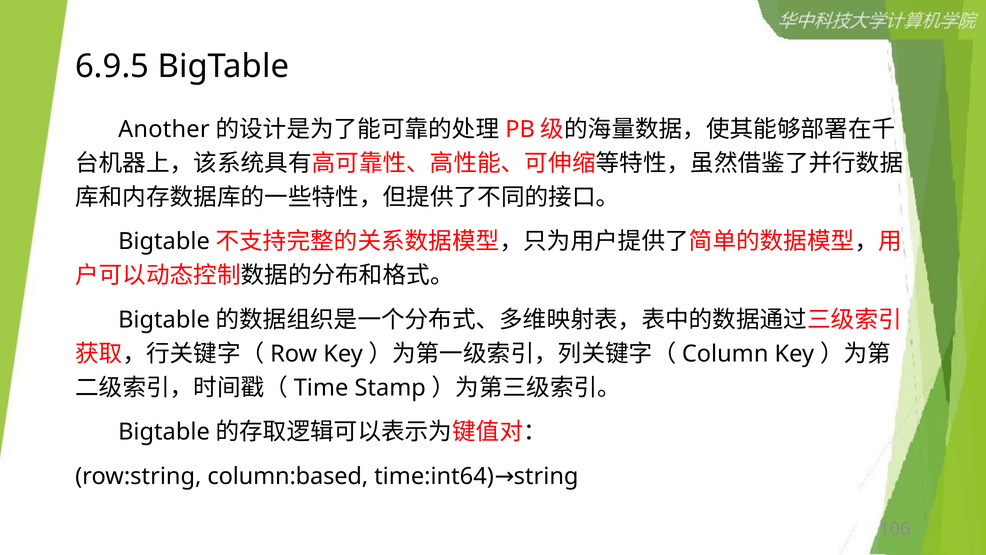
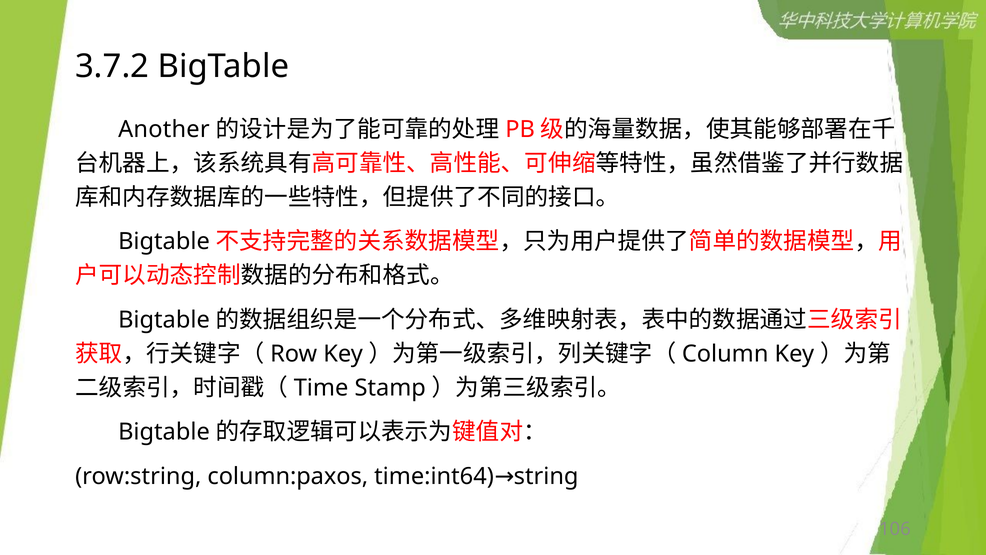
6.9.5: 6.9.5 -> 3.7.2 (112, 67)
column:based: column:based -> column:paxos (288, 476)
